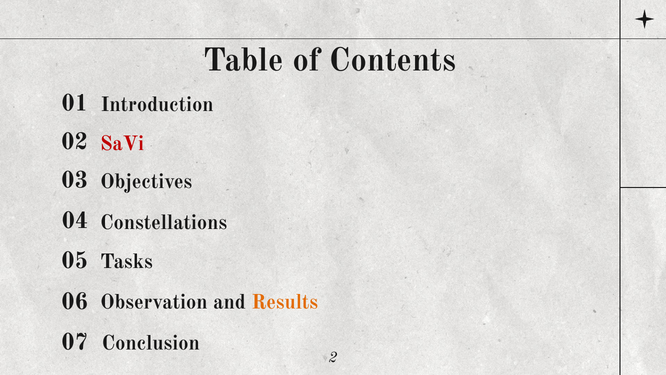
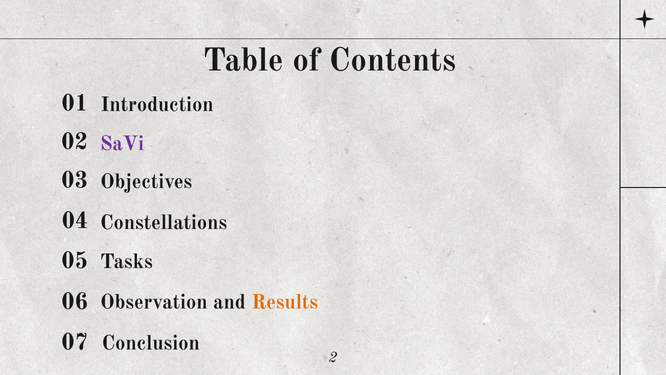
SaVi colour: red -> purple (122, 143)
